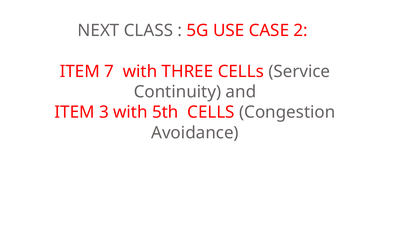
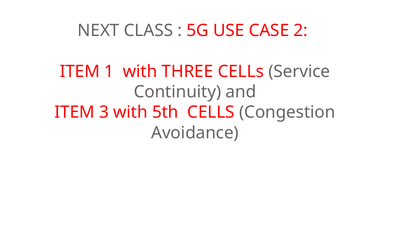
7: 7 -> 1 (109, 71)
